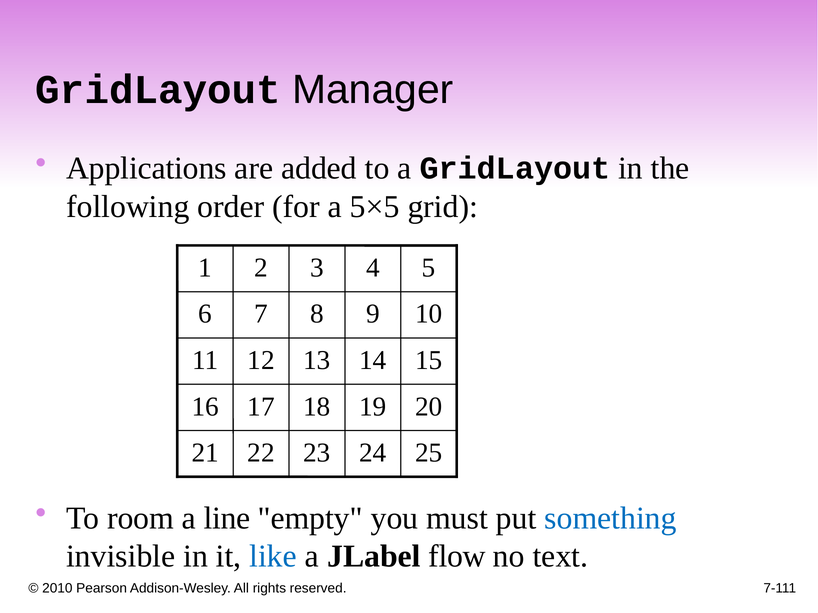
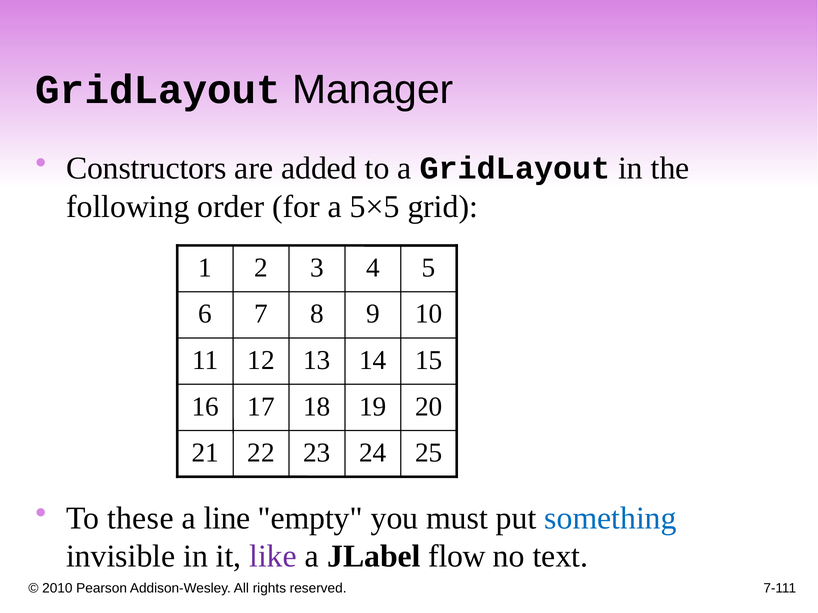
Applications: Applications -> Constructors (146, 169)
room: room -> these (140, 519)
like colour: blue -> purple (273, 557)
